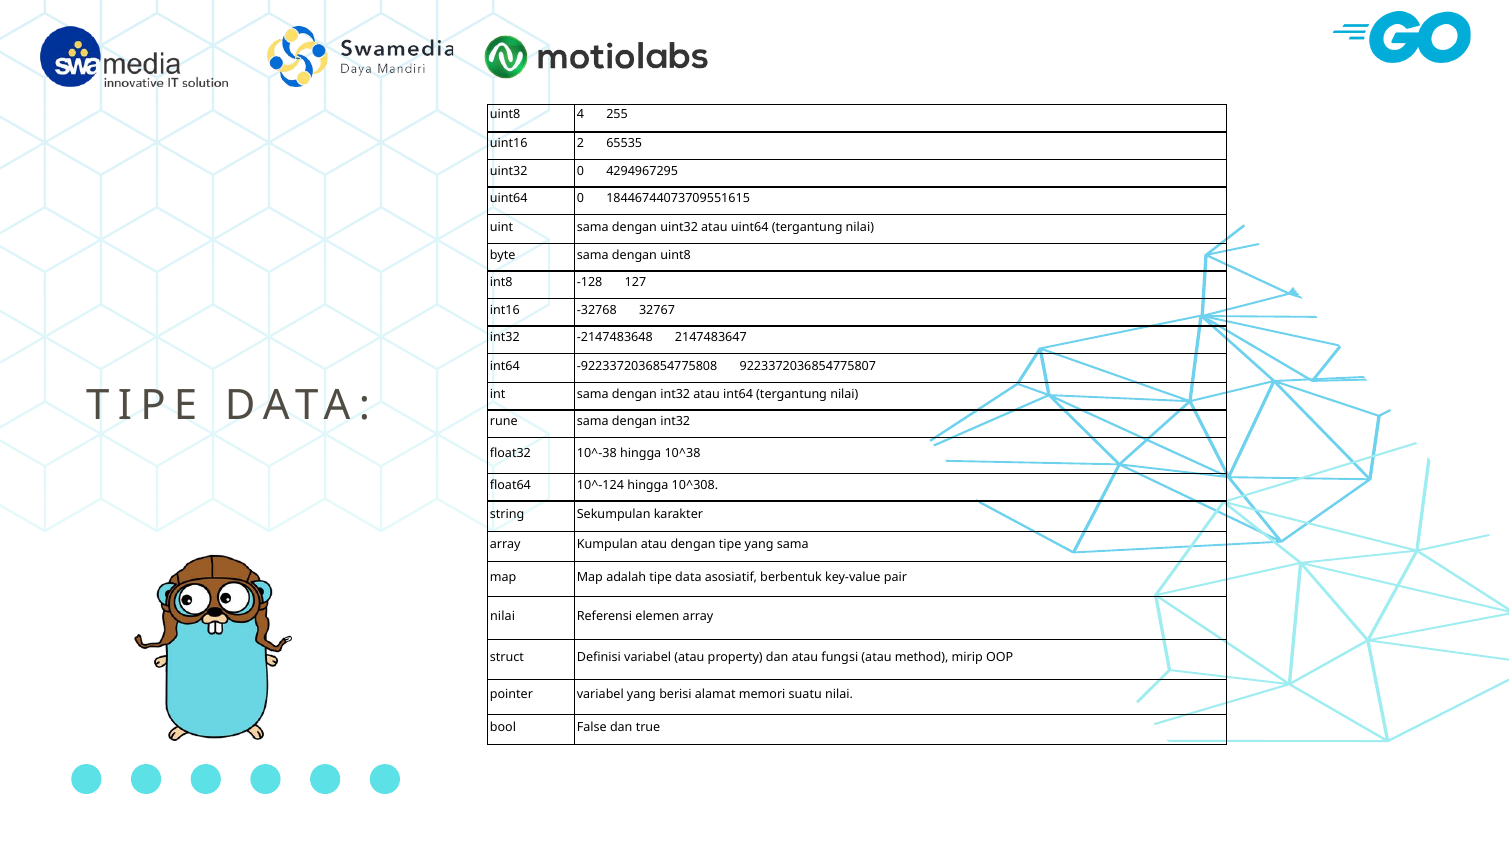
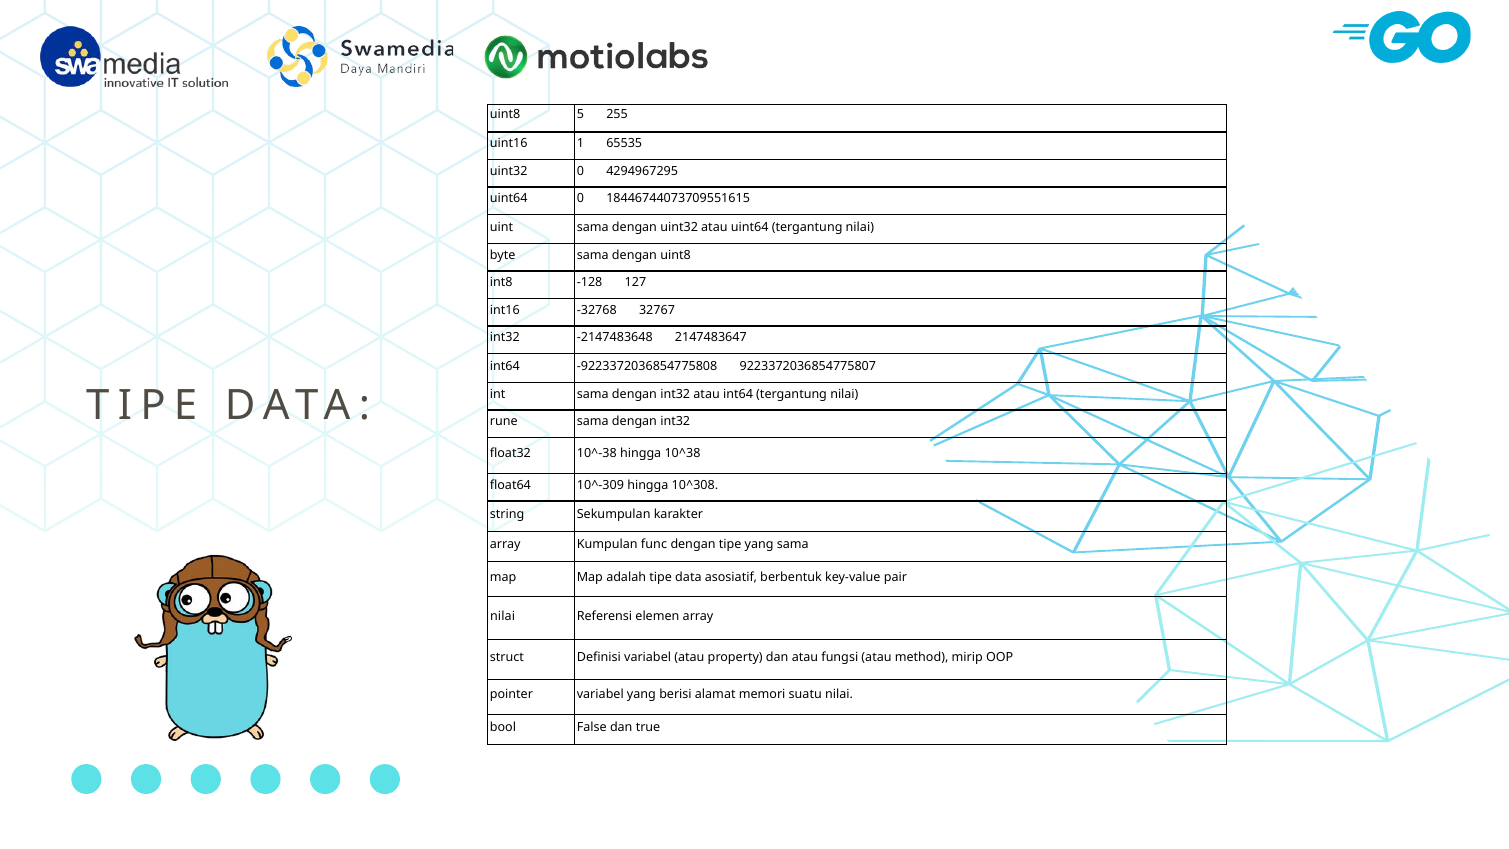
4: 4 -> 5 (580, 114)
2: 2 -> 1 (580, 144)
10^-124: 10^-124 -> 10^-309 (600, 485)
Kumpulan atau: atau -> func (654, 544)
